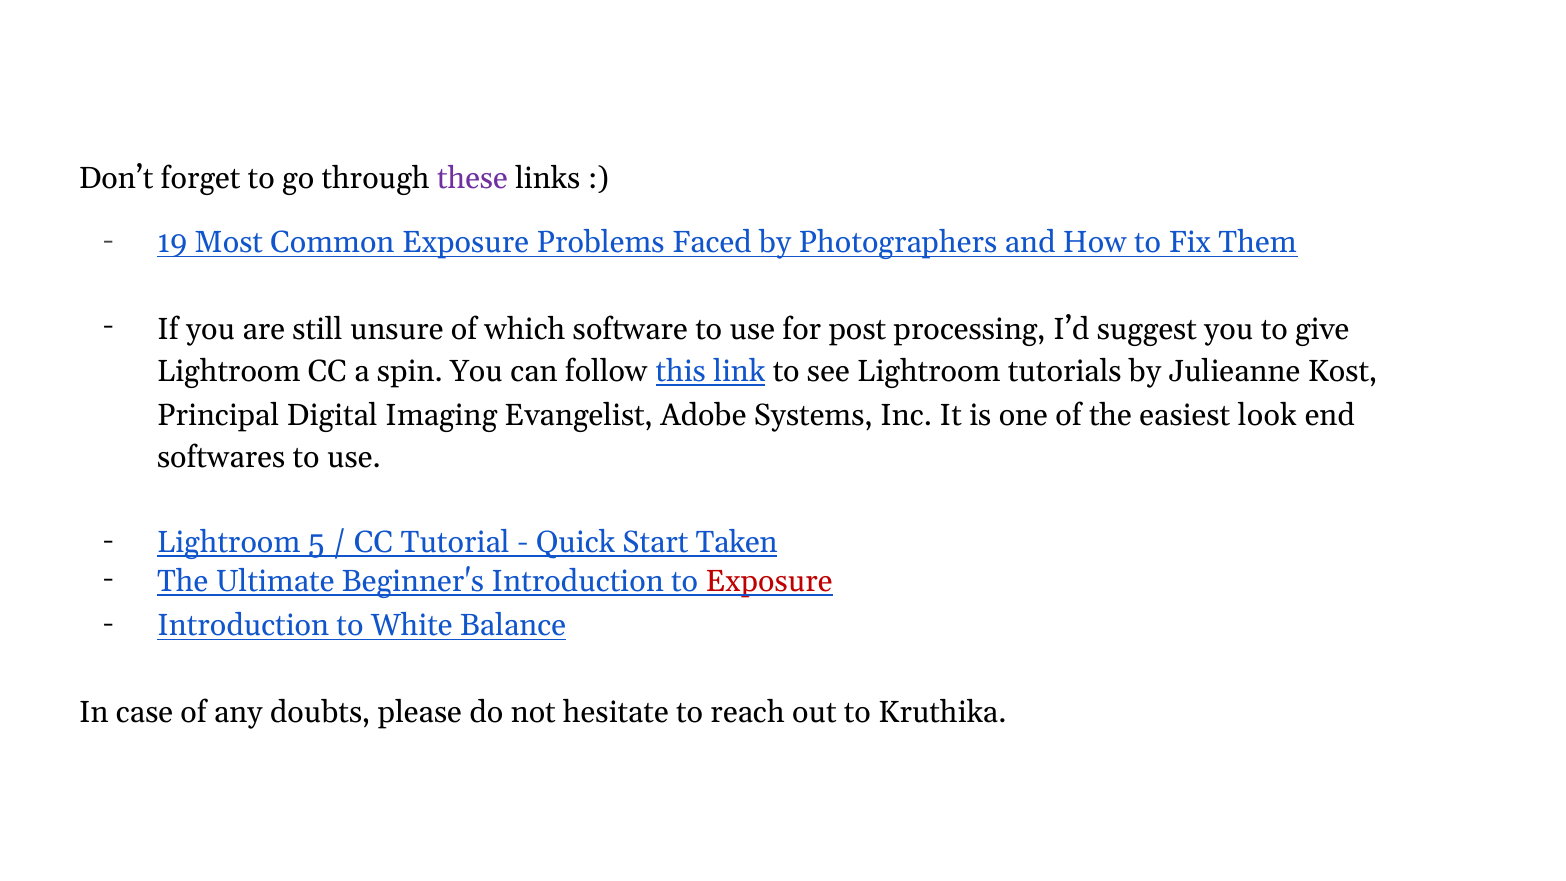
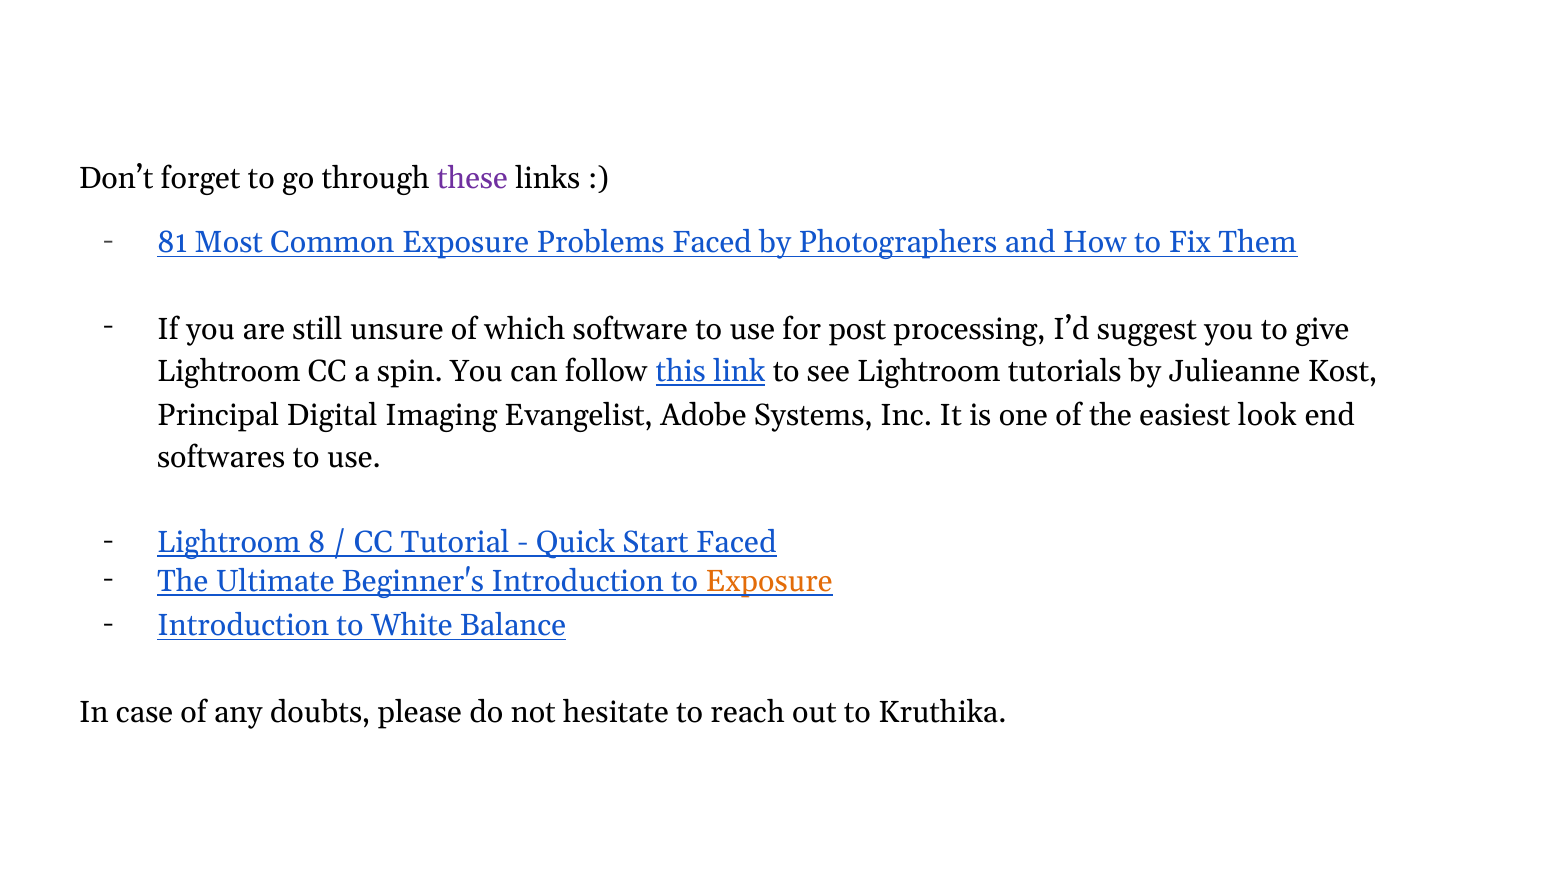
19: 19 -> 81 (172, 243)
5: 5 -> 8 (317, 542)
Start Taken: Taken -> Faced (736, 542)
Exposure colour: red -> orange (769, 581)
